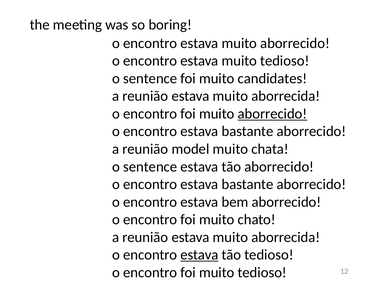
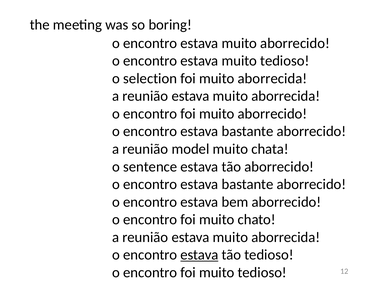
sentence: sentence -> selection (150, 78)
foi muito candidates: candidates -> aborrecida (272, 78)
aborrecido underline: present -> none (272, 114)
